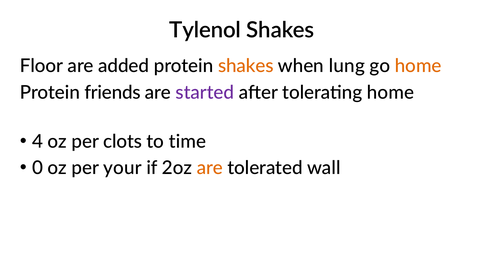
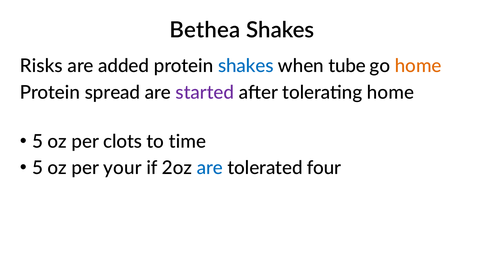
Tylenol: Tylenol -> Bethea (205, 30)
Floor: Floor -> Risks (41, 66)
shakes colour: orange -> blue (246, 66)
lung: lung -> tube (347, 66)
friends: friends -> spread (113, 92)
4: 4 -> 5 (38, 142)
0: 0 -> 5 (38, 168)
are colour: orange -> blue (210, 168)
wall: wall -> four (324, 168)
